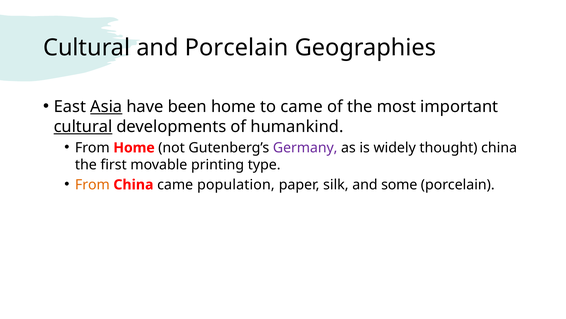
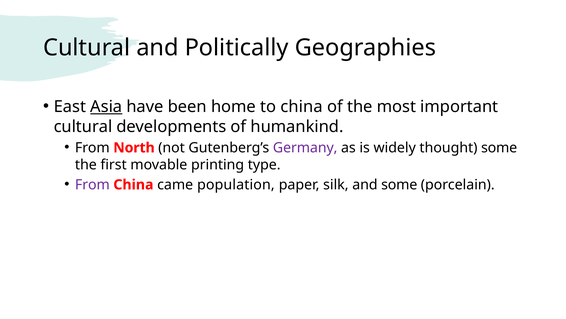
and Porcelain: Porcelain -> Politically (237, 48)
to came: came -> china (302, 107)
cultural underline: present -> none (83, 126)
From Home: Home -> North (134, 147)
thought china: china -> some (499, 147)
From colour: orange -> purple (92, 184)
